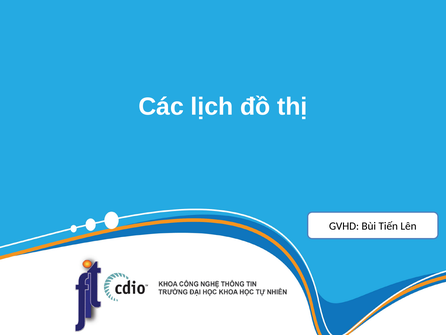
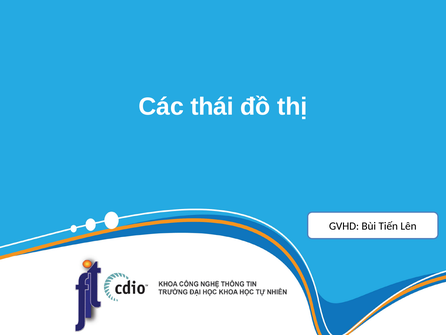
lịch: lịch -> thái (212, 107)
